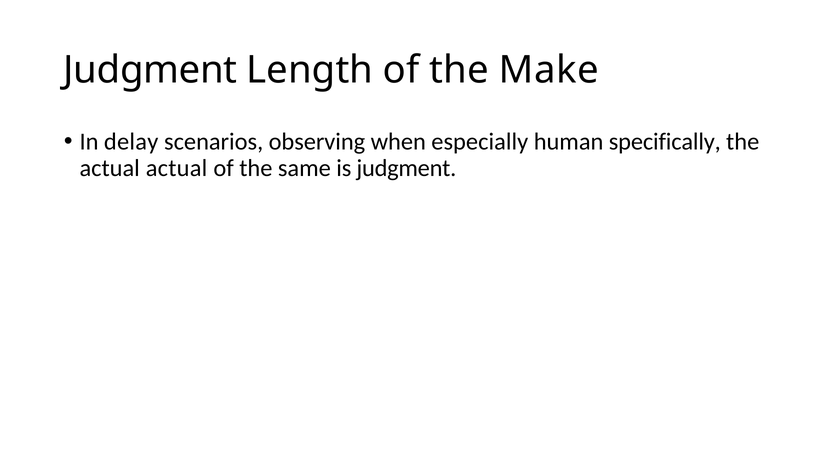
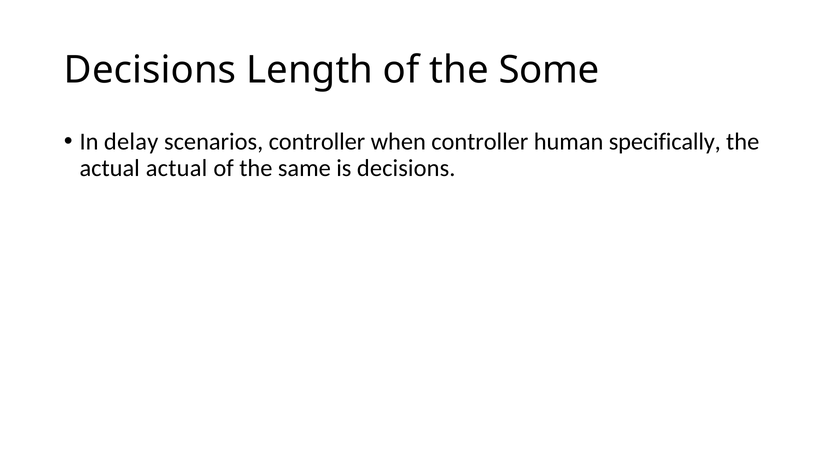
Judgment: Judgment -> Decisions (150, 70)
Make: Make -> Some (549, 70)
scenarios observing: observing -> controller (317, 142)
when especially: especially -> controller (480, 142)
is judgment: judgment -> decisions (406, 168)
